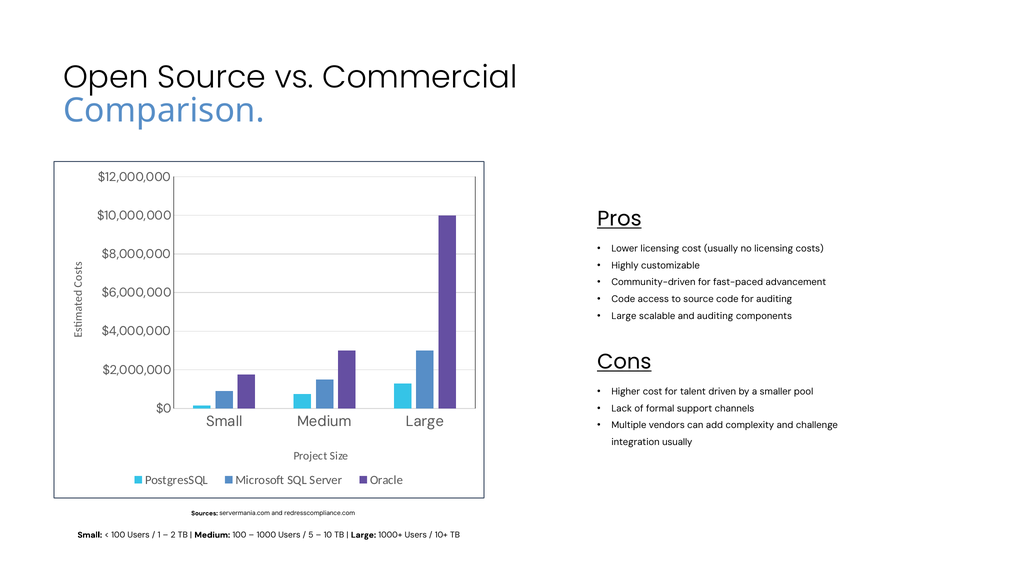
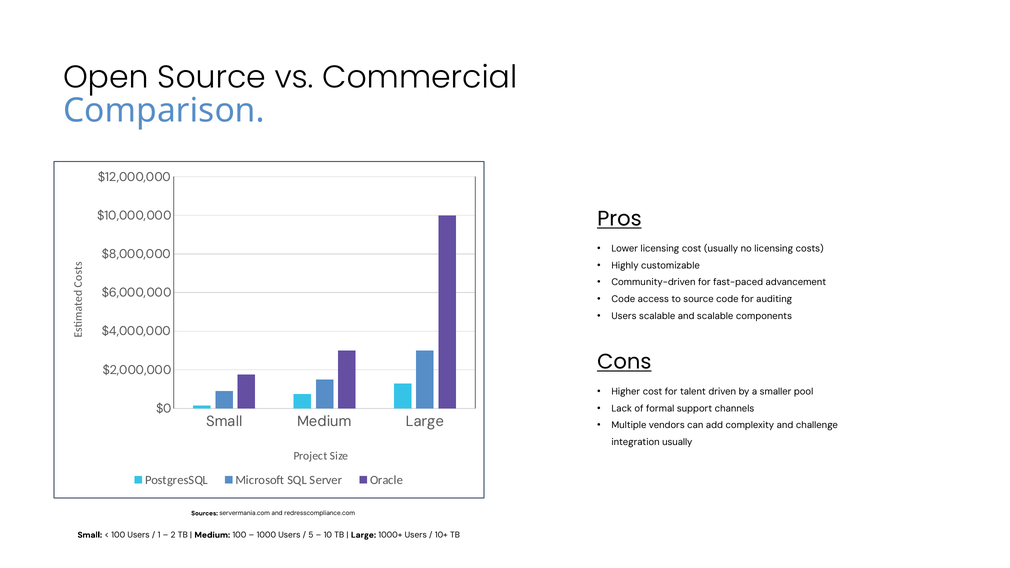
Large: Large -> Users (624, 316)
and auditing: auditing -> scalable (715, 316)
